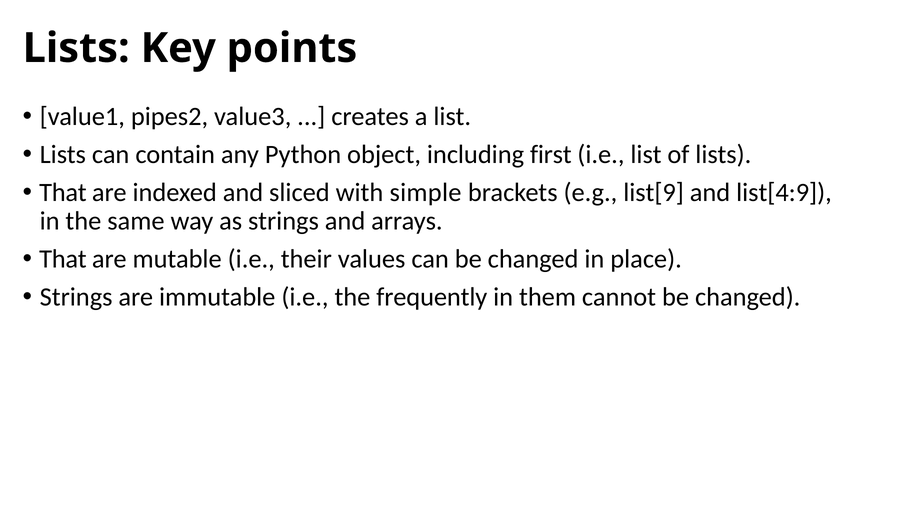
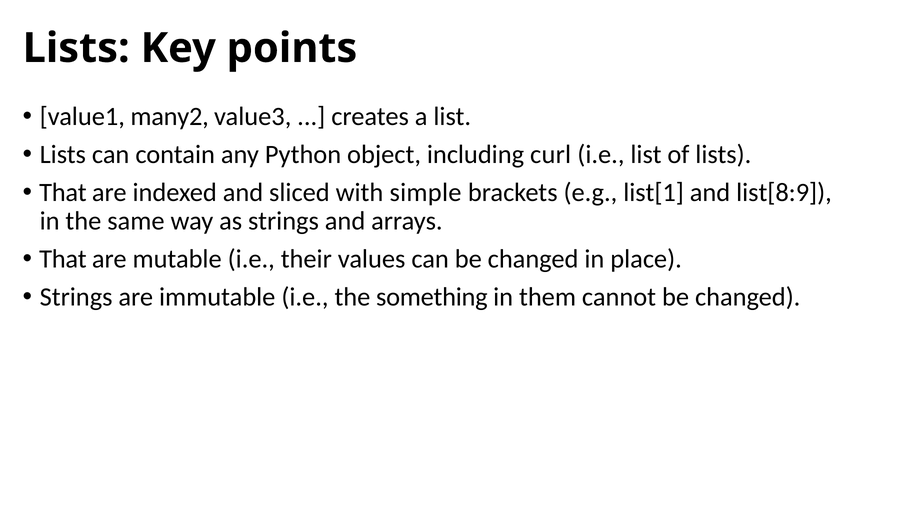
pipes2: pipes2 -> many2 (170, 117)
first: first -> curl (551, 155)
list[9: list[9 -> list[1 (654, 193)
list[4:9: list[4:9 -> list[8:9 (784, 193)
frequently: frequently -> something (432, 297)
